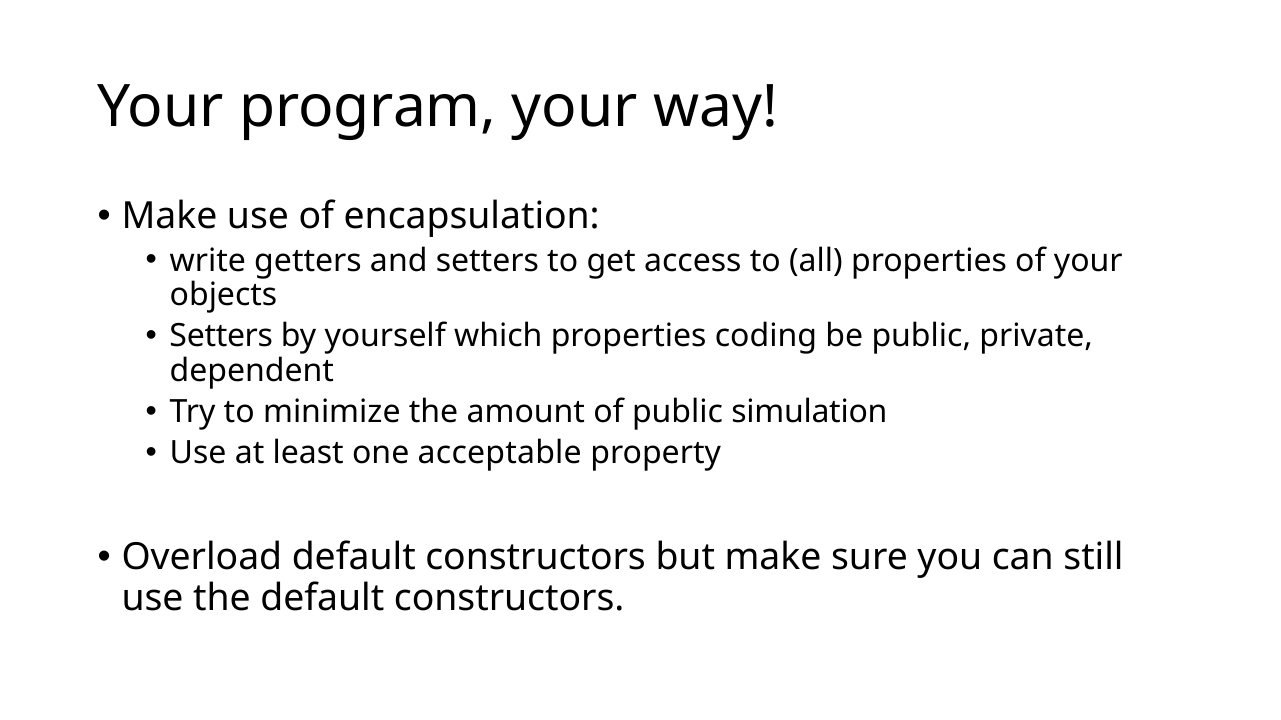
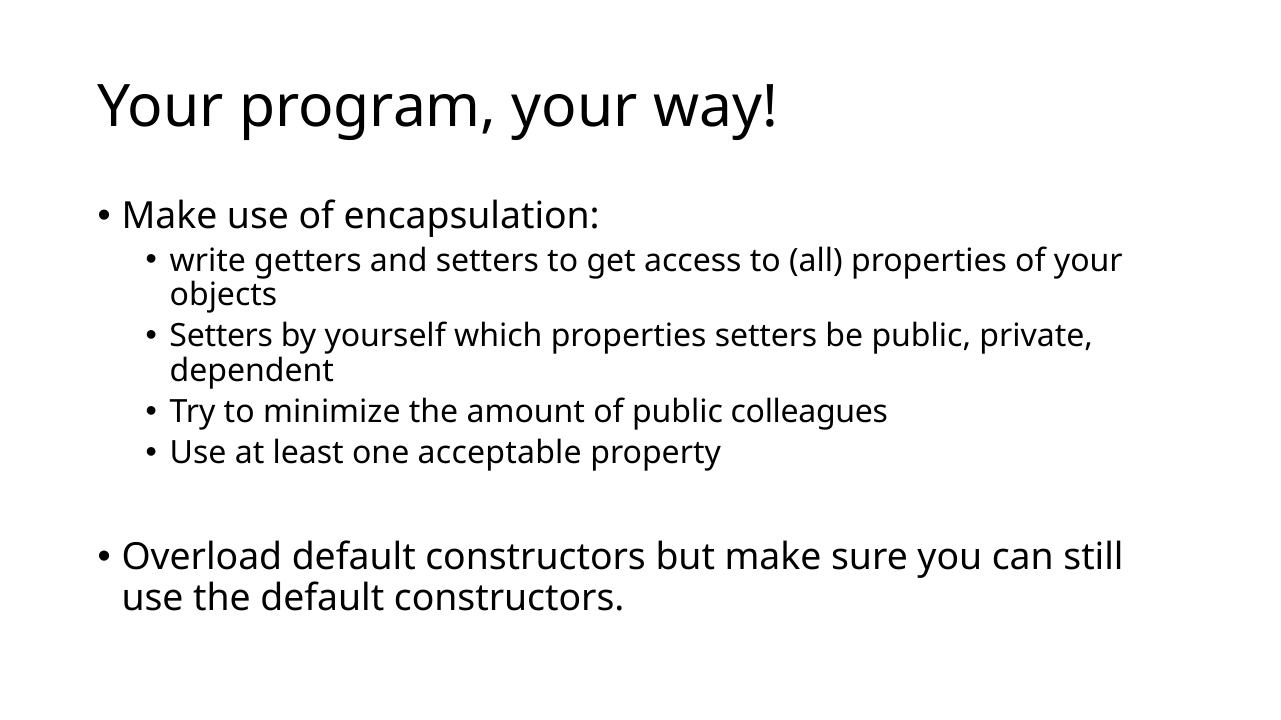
properties coding: coding -> setters (766, 337)
simulation: simulation -> colleagues (809, 412)
